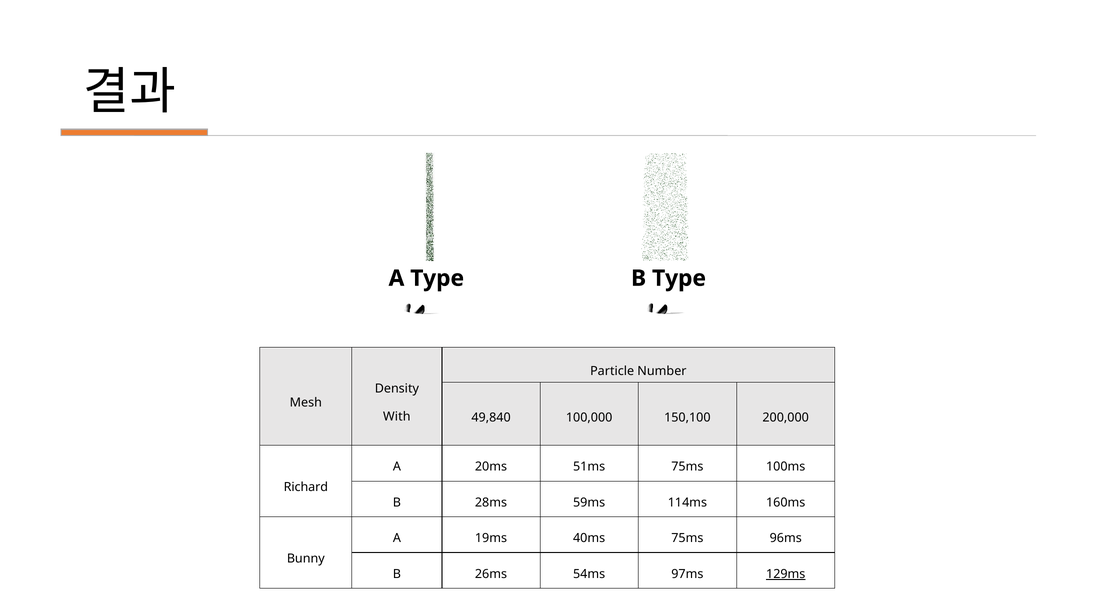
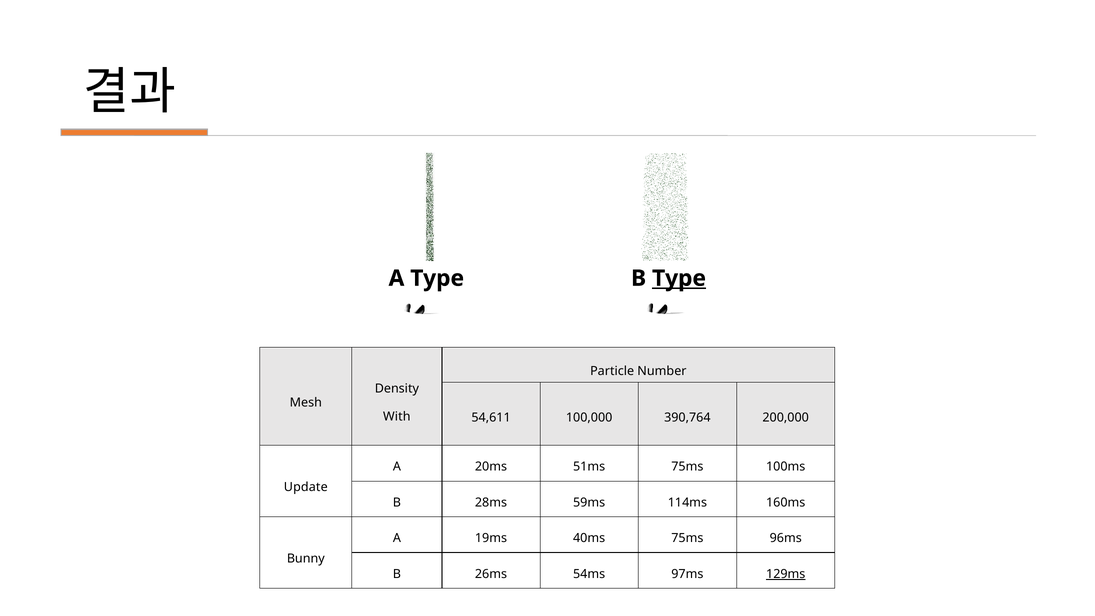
Type underline: none -> present (679, 278)
49,840: 49,840 -> 54,611 (491, 417)
150,100: 150,100 -> 390,764 (687, 417)
Richard: Richard -> Update (306, 487)
